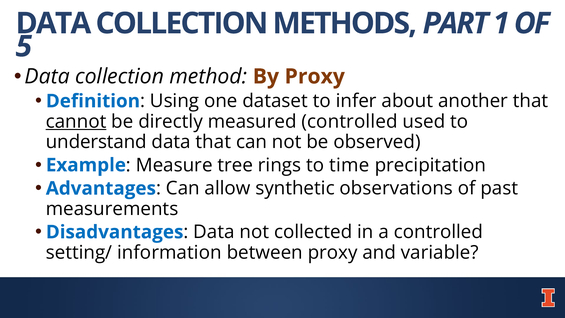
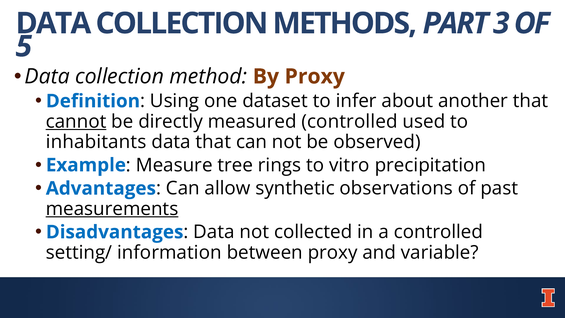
1: 1 -> 3 (501, 23)
understand: understand -> inhabitants (96, 142)
time: time -> vitro (349, 165)
measurements underline: none -> present (112, 209)
